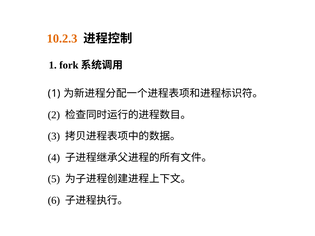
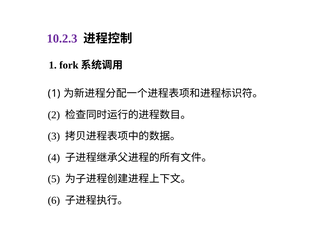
10.2.3 colour: orange -> purple (62, 39)
